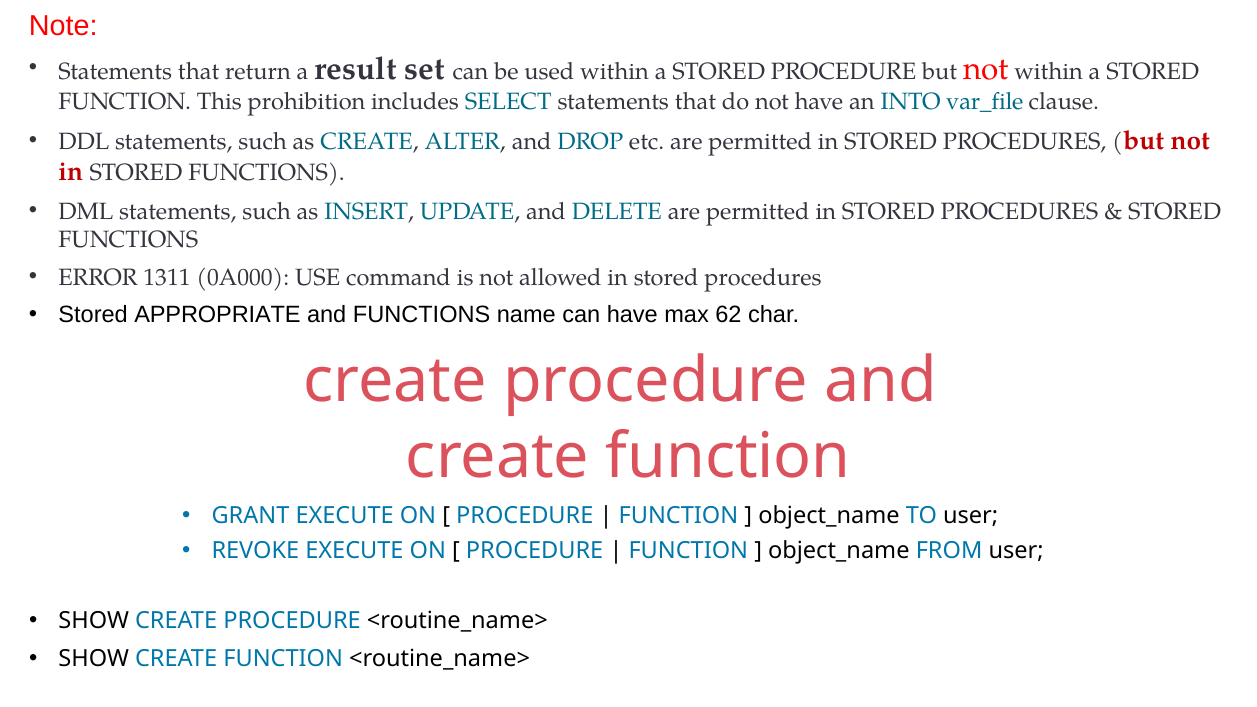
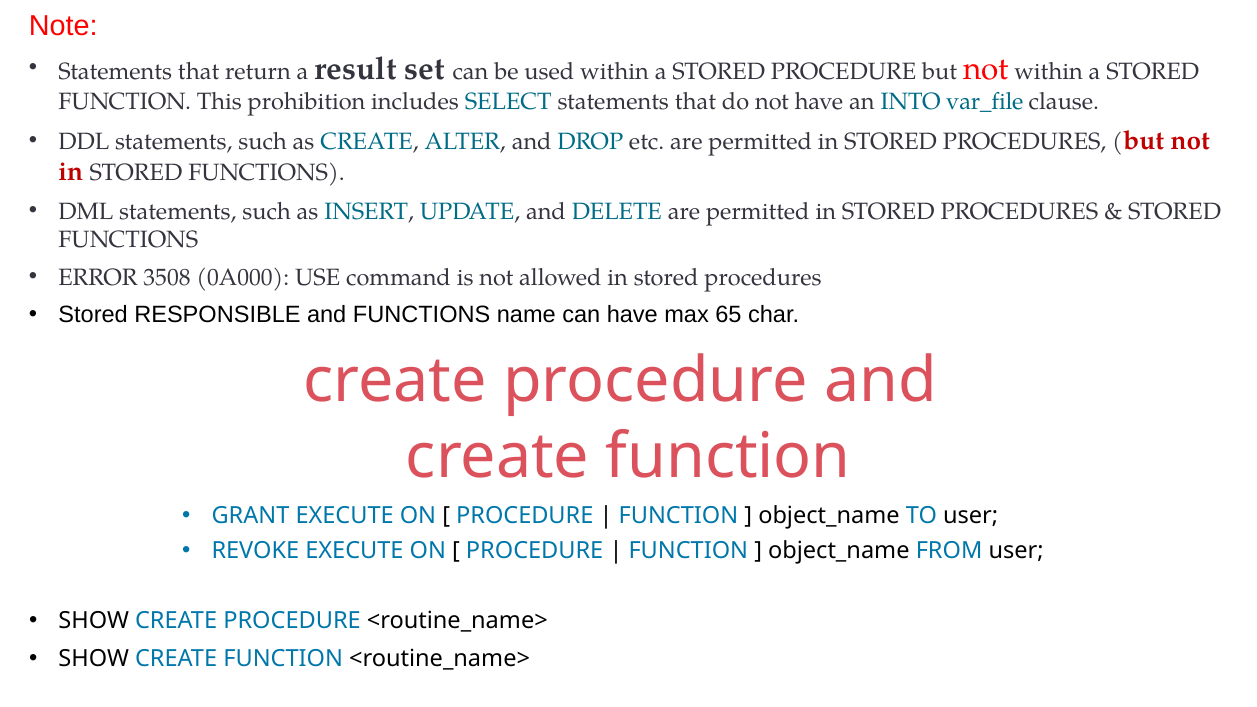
1311: 1311 -> 3508 (167, 277)
APPROPRIATE: APPROPRIATE -> RESPONSIBLE (217, 315)
62: 62 -> 65 (728, 315)
